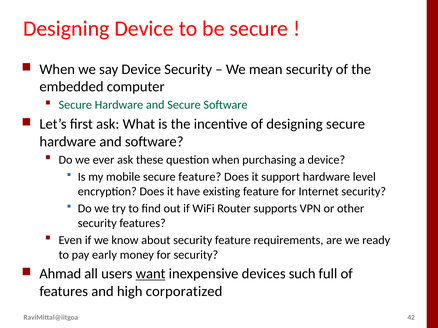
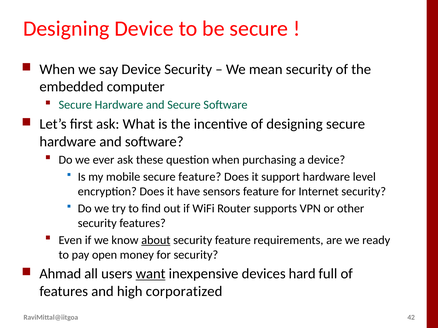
existing: existing -> sensors (222, 192)
about underline: none -> present (156, 240)
early: early -> open (105, 255)
such: such -> hard (302, 274)
